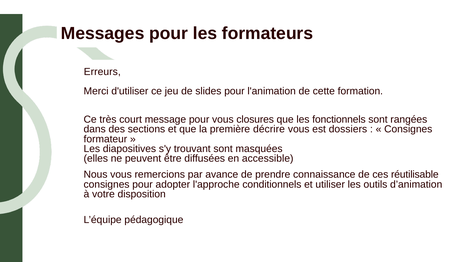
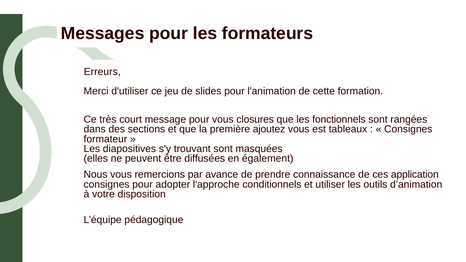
décrire: décrire -> ajoutez (269, 129)
dossiers: dossiers -> tableaux (348, 129)
accessible: accessible -> également (268, 159)
réutilisable: réutilisable -> application (415, 175)
